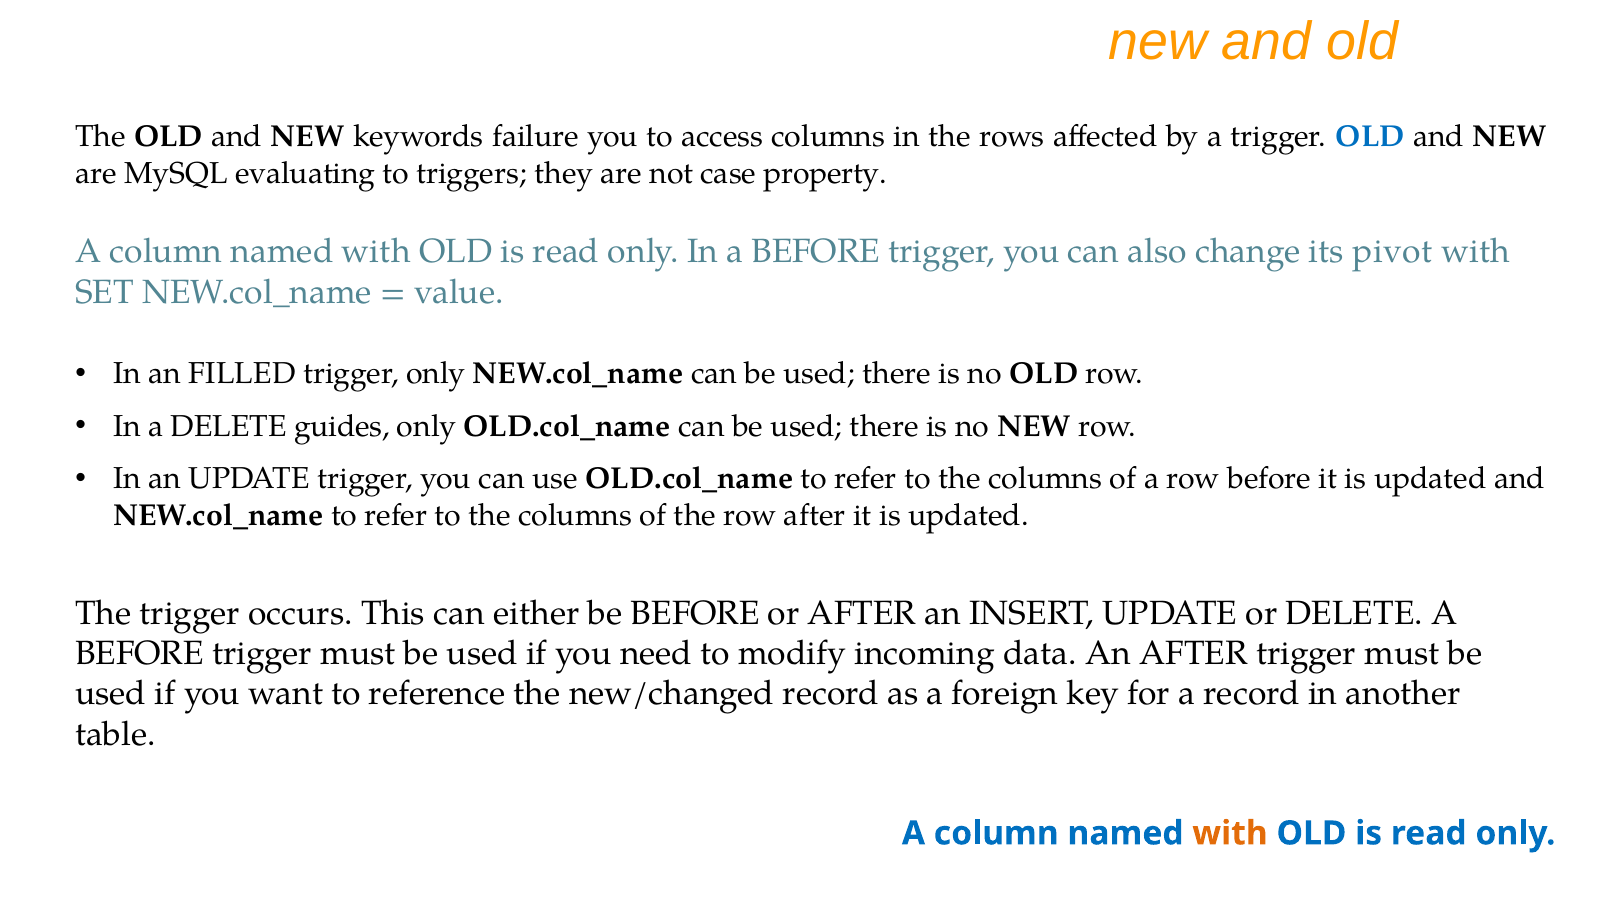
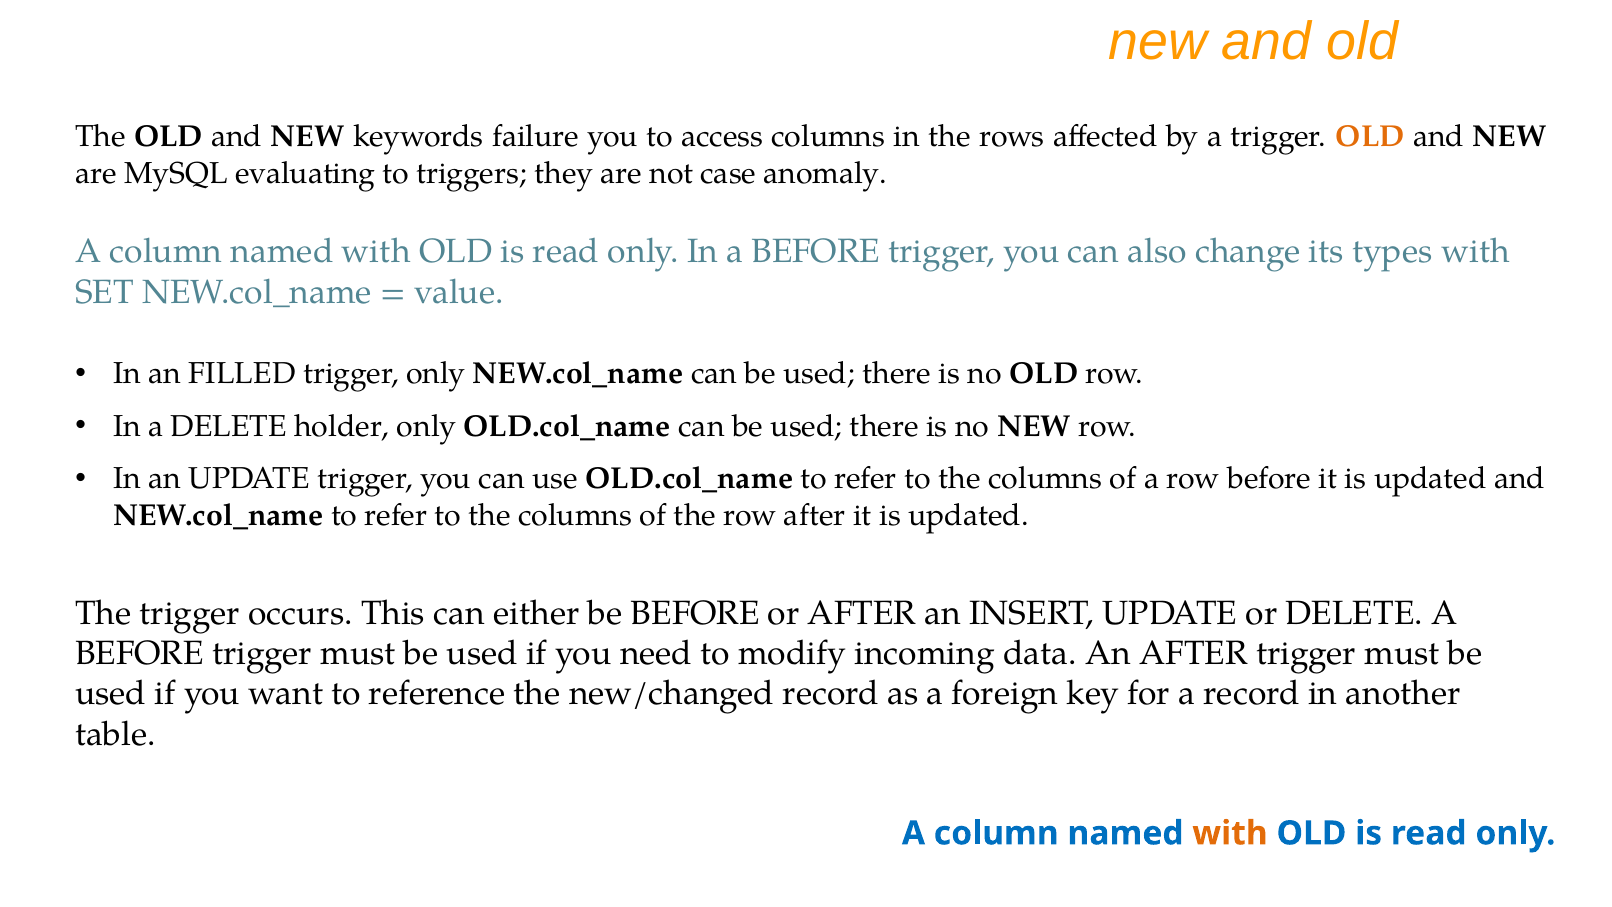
OLD colour: blue -> orange (1370, 137)
property: property -> anomaly (825, 173)
pivot: pivot -> types (1392, 252)
guides: guides -> holder (342, 426)
